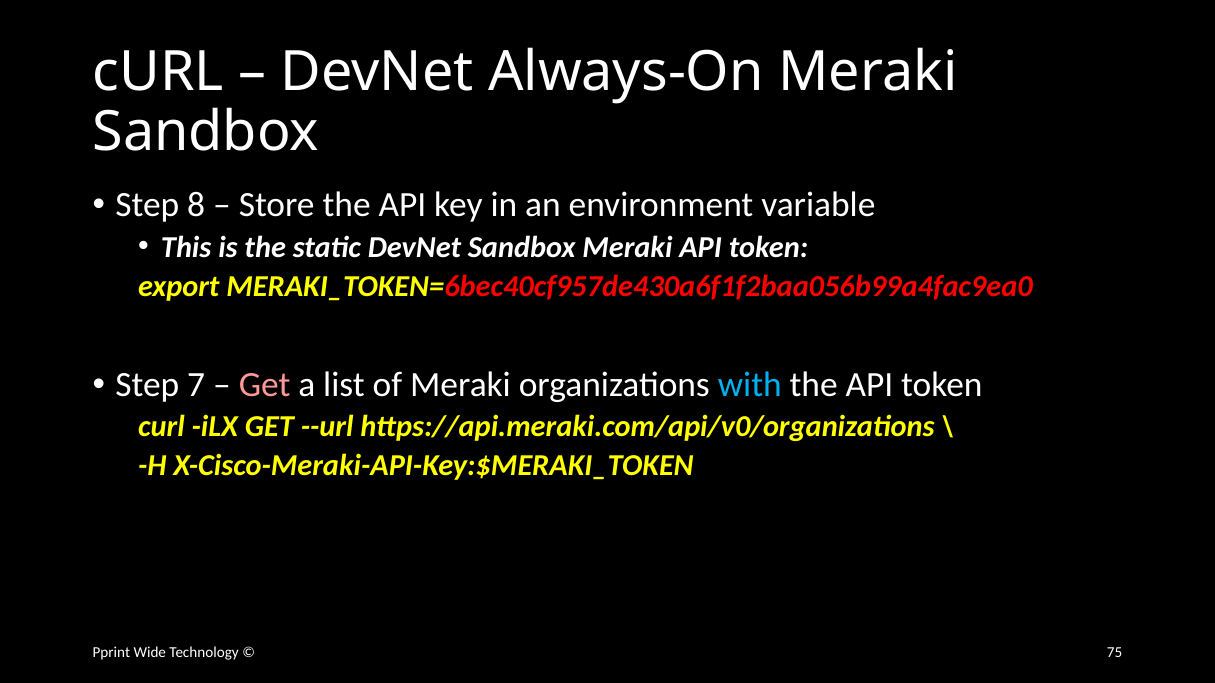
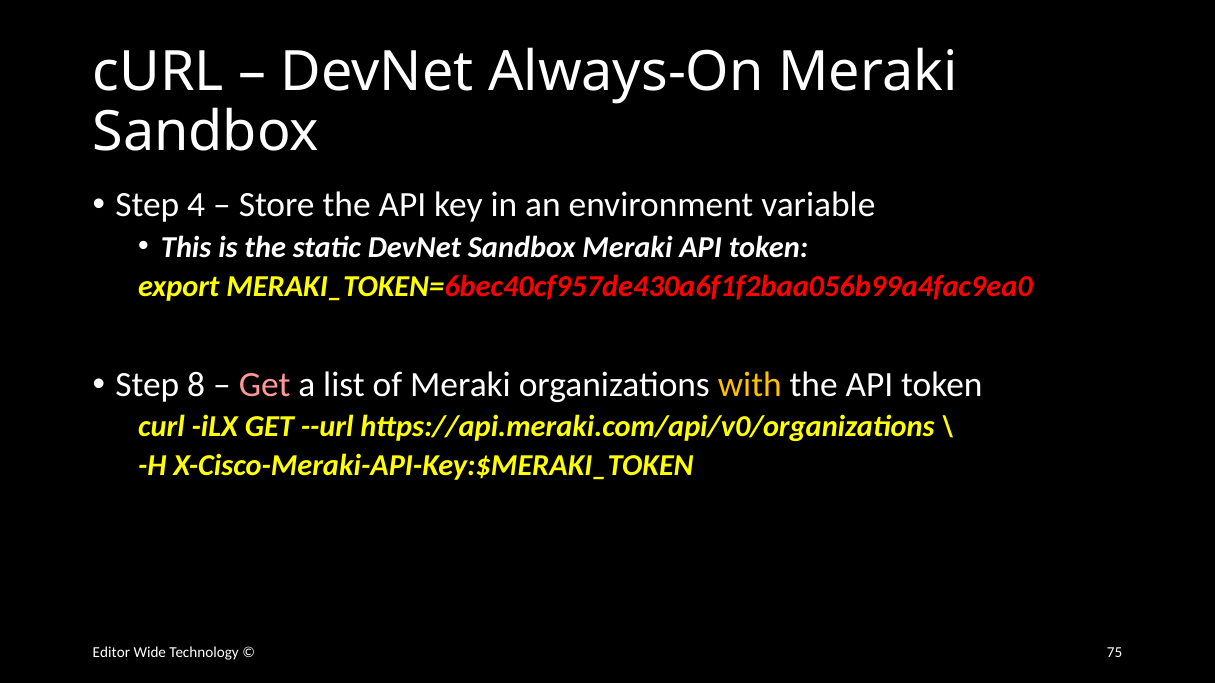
8: 8 -> 4 (196, 205)
7: 7 -> 8 (196, 385)
with colour: light blue -> yellow (750, 385)
Pprint: Pprint -> Editor (111, 653)
